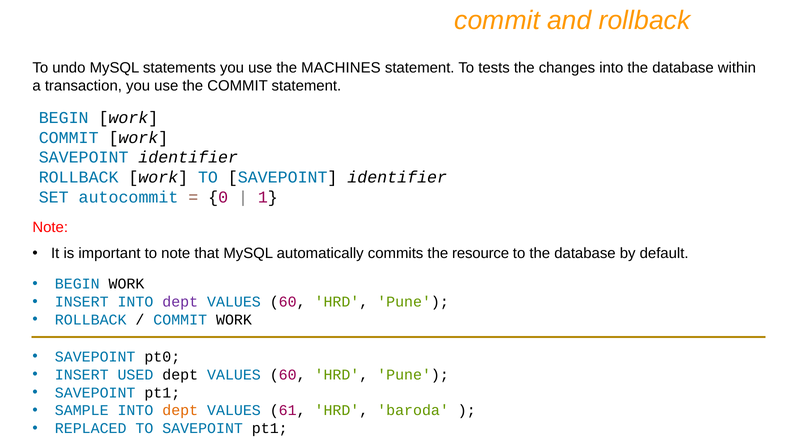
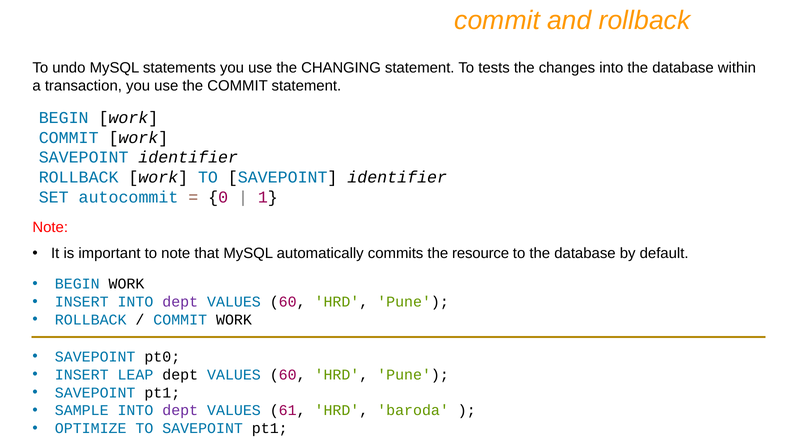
MACHINES: MACHINES -> CHANGING (341, 68)
USED: USED -> LEAP (135, 374)
dept colour: orange -> purple (180, 410)
REPLACED: REPLACED -> OPTIMIZE (91, 428)
